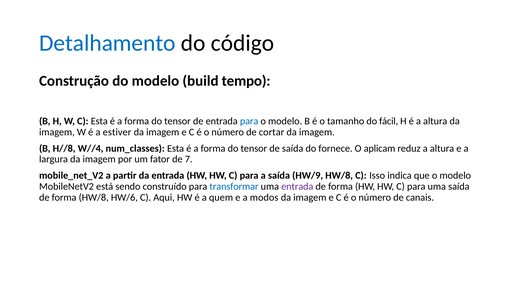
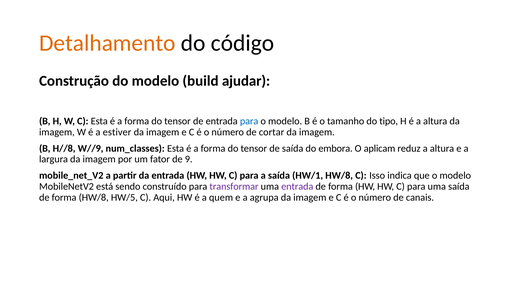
Detalhamento colour: blue -> orange (107, 43)
tempo: tempo -> ajudar (246, 81)
fácil: fácil -> tipo (389, 121)
W//4: W//4 -> W//9 (91, 149)
fornece: fornece -> embora (336, 149)
7: 7 -> 9 (189, 160)
HW/9: HW/9 -> HW/1 (308, 176)
transformar colour: blue -> purple (234, 187)
HW/6: HW/6 -> HW/5 (124, 198)
modos: modos -> agrupa (264, 198)
